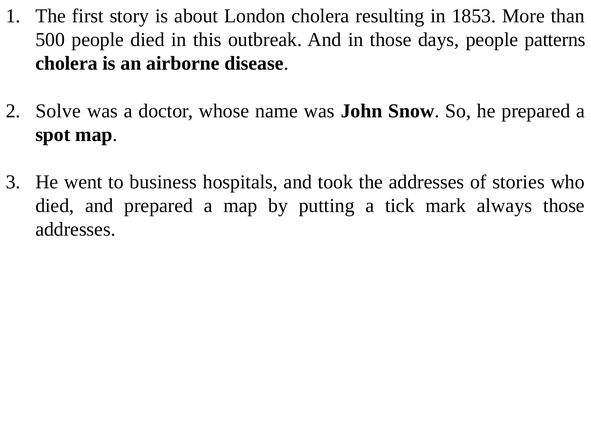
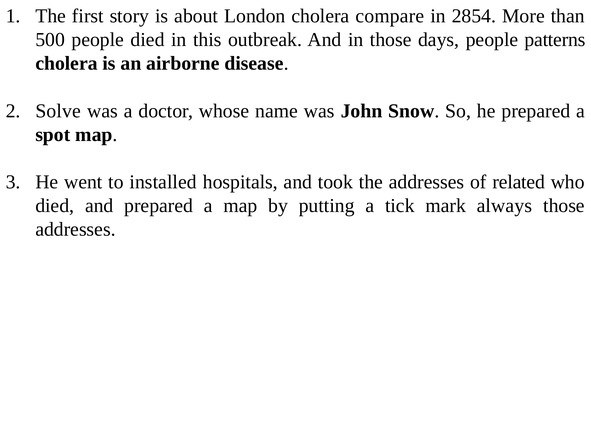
resulting: resulting -> compare (390, 16)
1853: 1853 -> 2854 (474, 16)
business: business -> installed (163, 182)
stories: stories -> related (519, 182)
